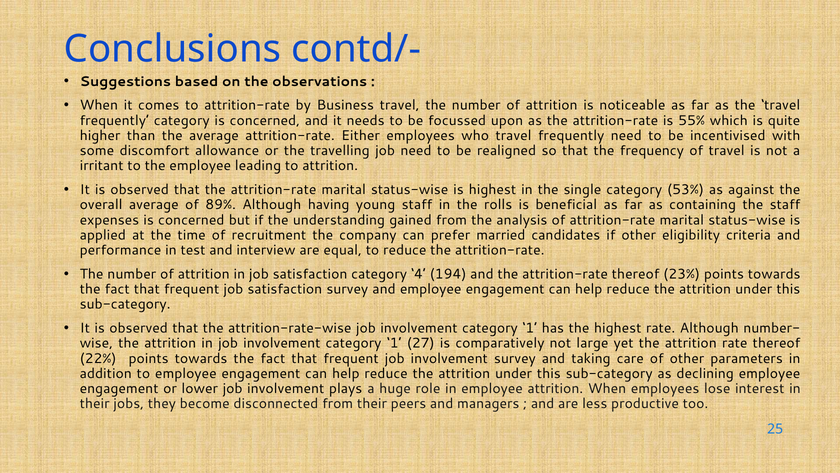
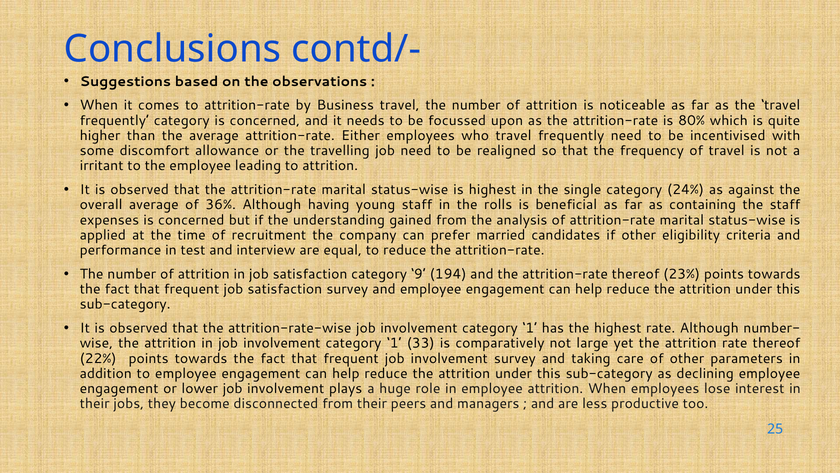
55%: 55% -> 80% (692, 120)
53%: 53% -> 24% (686, 190)
89%: 89% -> 36% (221, 205)
4: 4 -> 9 (418, 274)
27: 27 -> 33 (421, 343)
